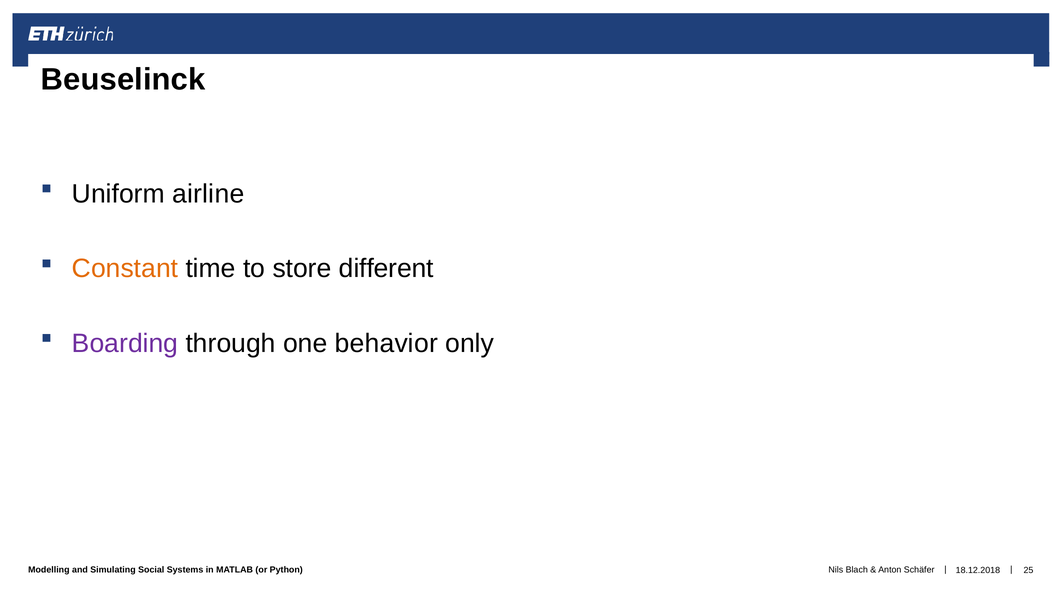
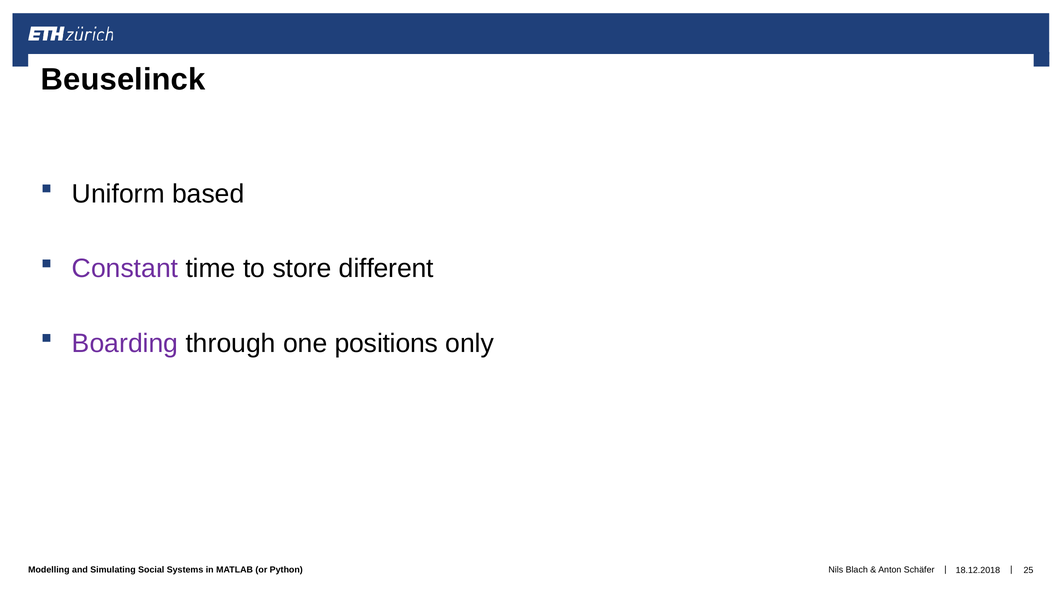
airline: airline -> based (208, 194)
Constant colour: orange -> purple (125, 269)
behavior: behavior -> positions (386, 344)
